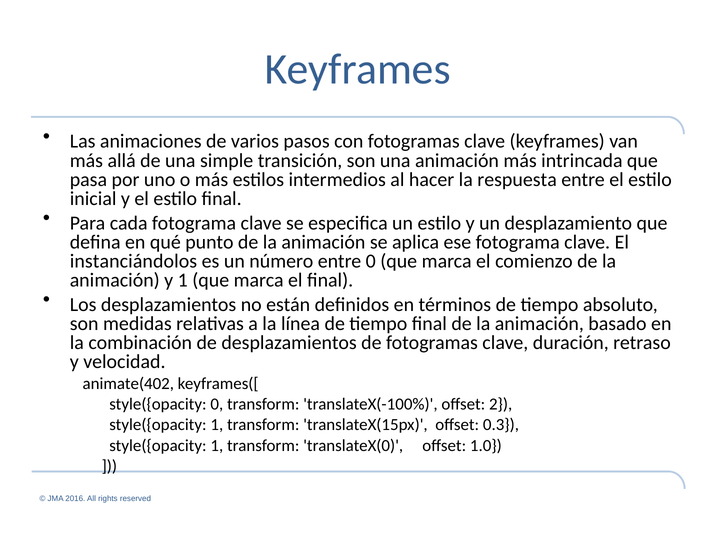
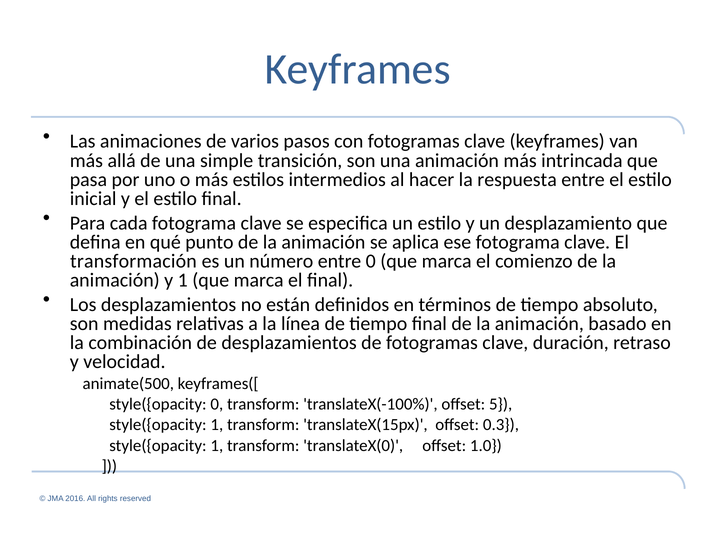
instanciándolos: instanciándolos -> transformación (133, 261)
animate(402: animate(402 -> animate(500 (128, 383)
2: 2 -> 5 (501, 404)
